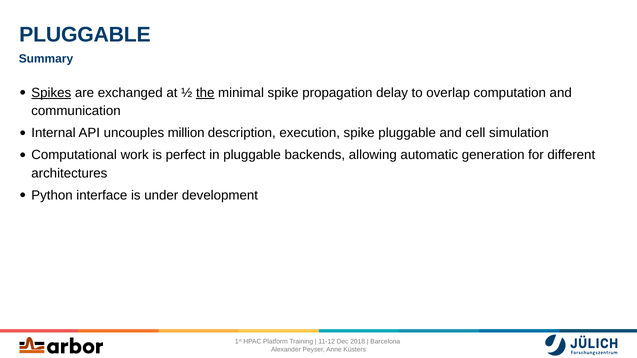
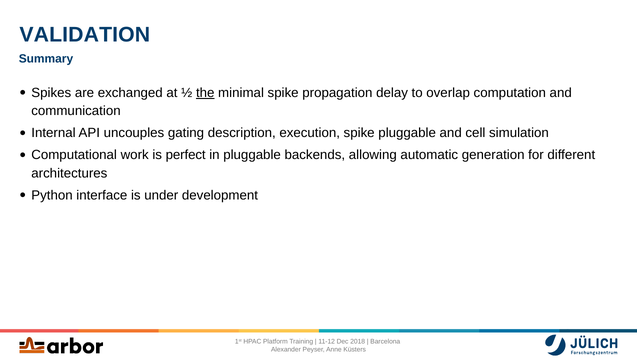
PLUGGABLE: PLUGGABLE -> VALIDATION (85, 35)
Spikes underline: present -> none (51, 93)
million: million -> gating (186, 133)
